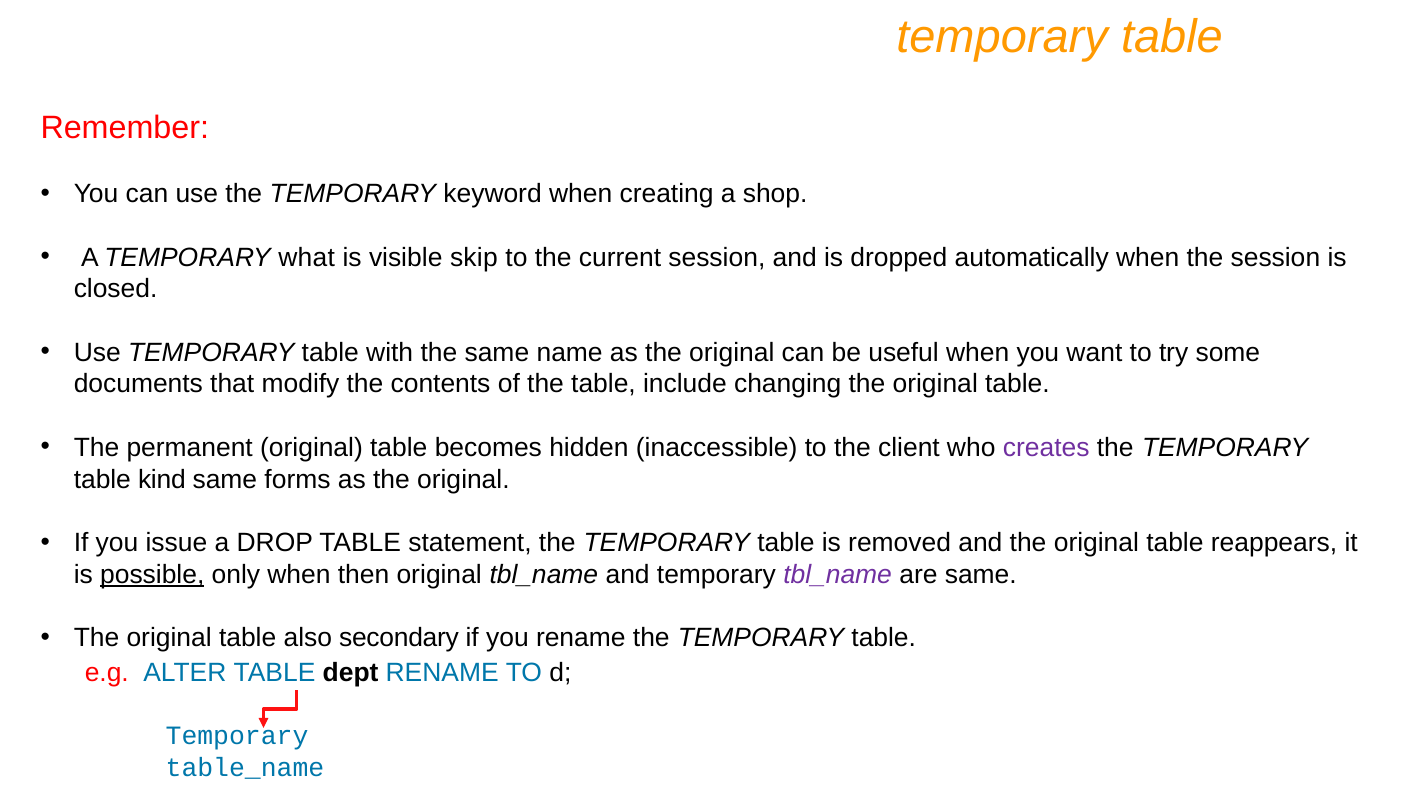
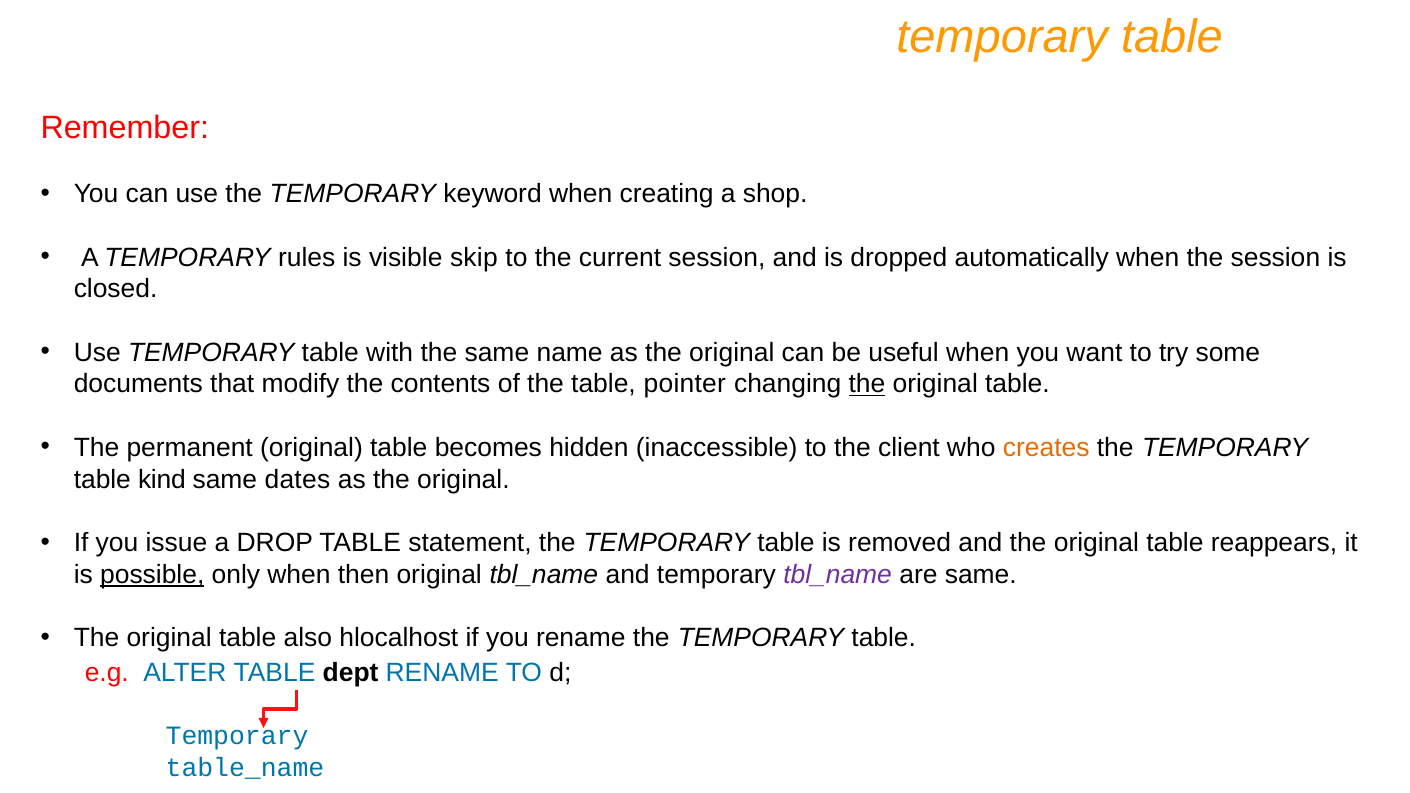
what: what -> rules (307, 257)
include: include -> pointer (685, 384)
the underline: none -> present (867, 384)
creates colour: purple -> orange (1046, 448)
forms: forms -> dates (297, 479)
secondary: secondary -> hlocalhost (399, 638)
